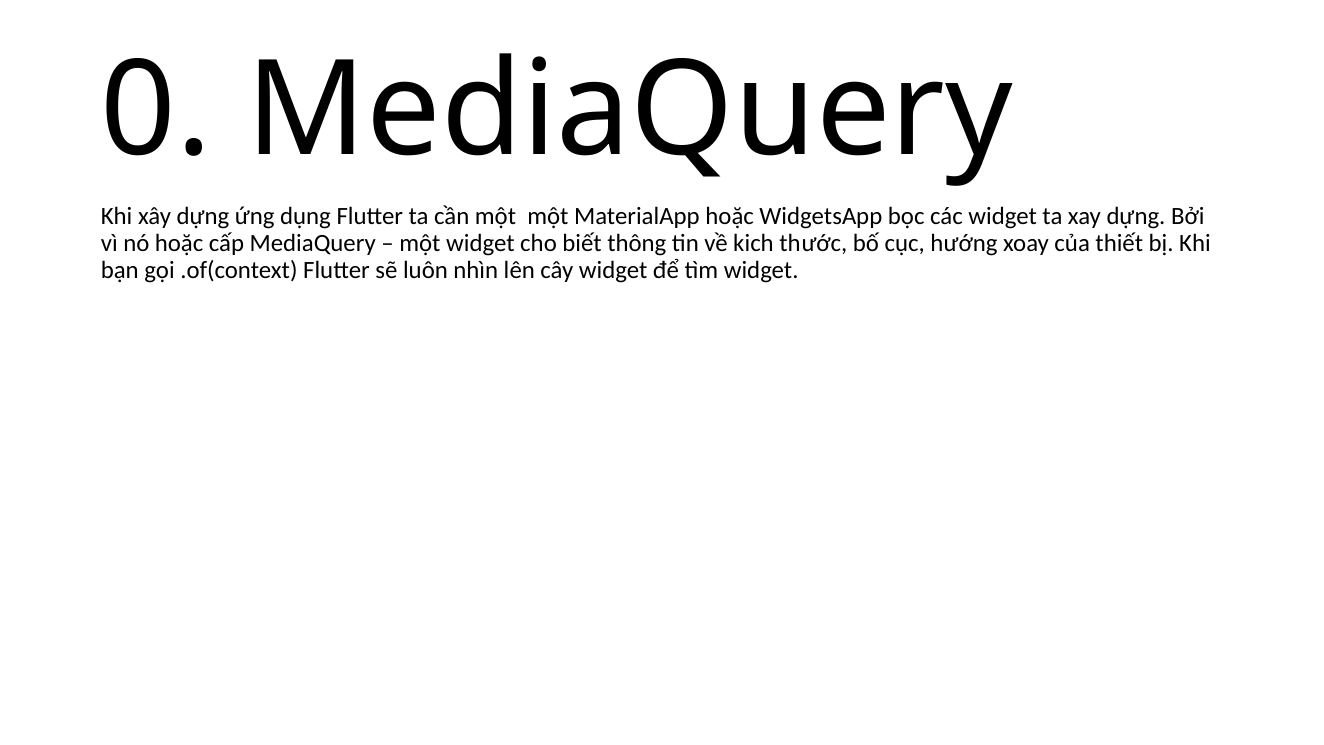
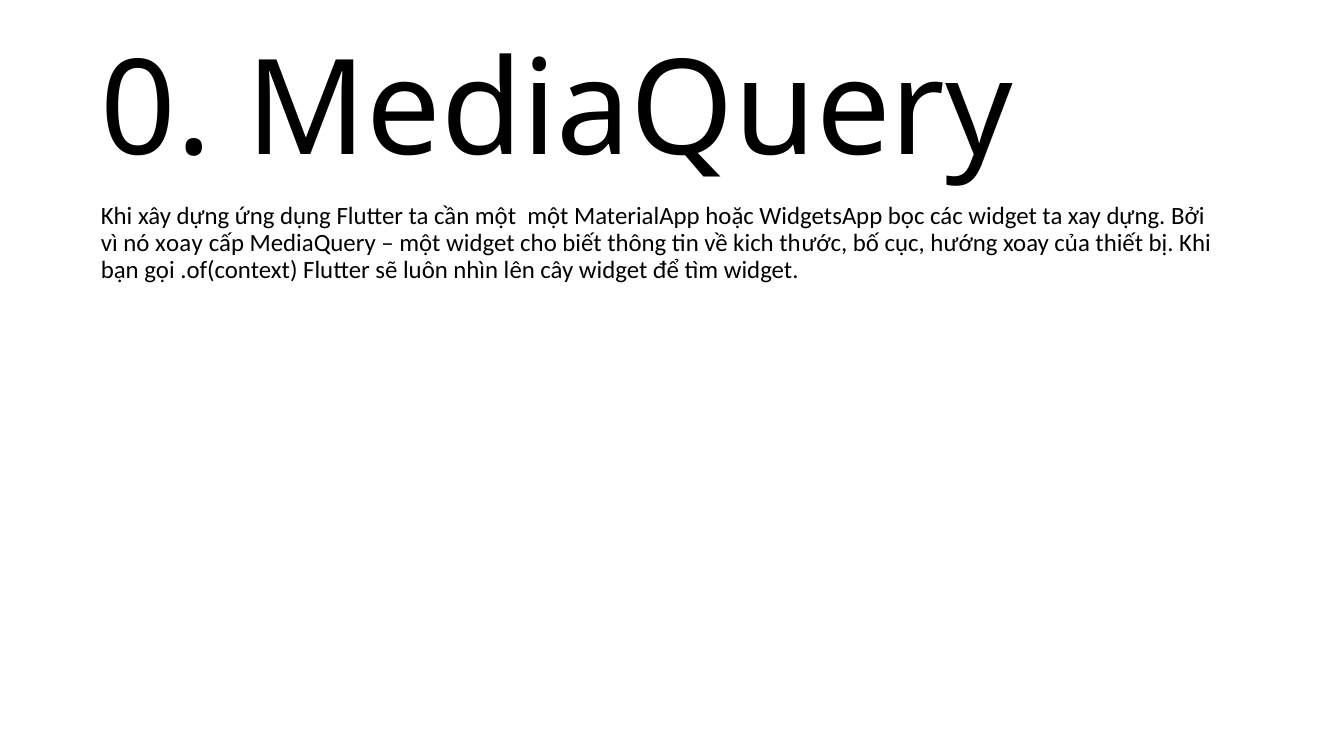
nó hoặc: hoặc -> xoay (179, 243)
